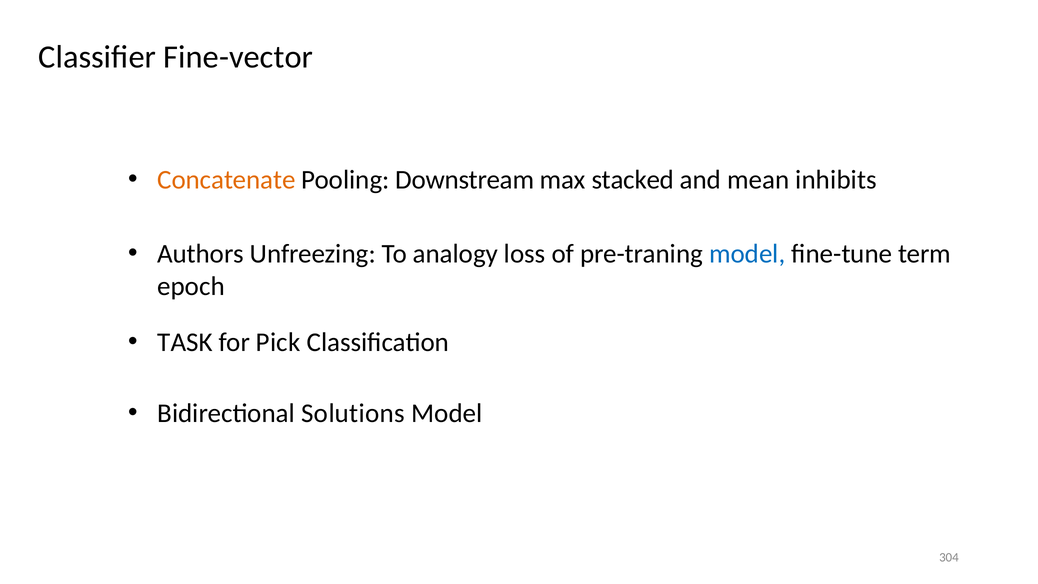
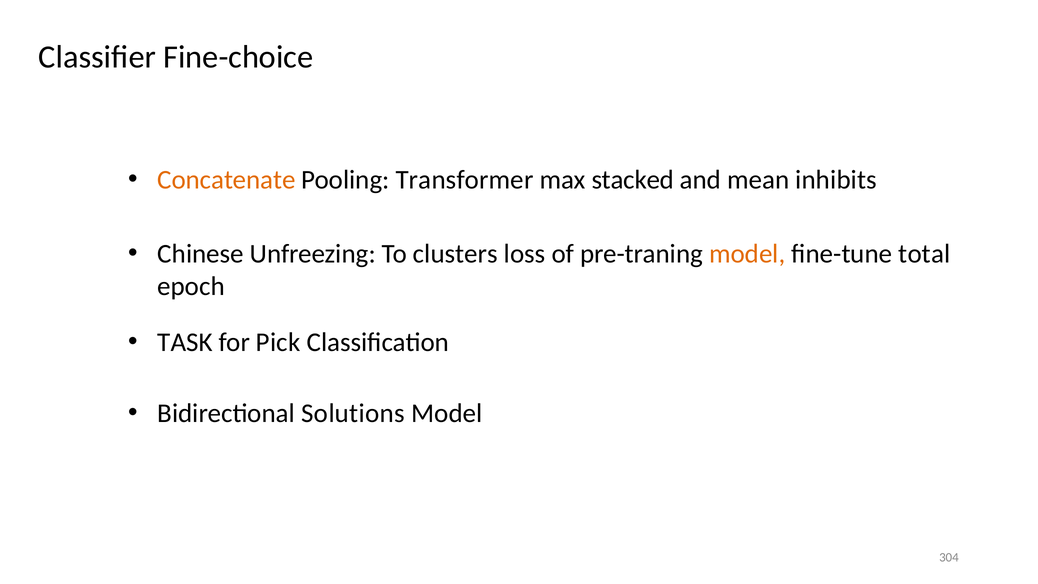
Fine-vector: Fine-vector -> Fine-choice (238, 57)
Downstream: Downstream -> Transformer (465, 180)
Authors: Authors -> Chinese (201, 254)
analogy: analogy -> clusters (455, 254)
model colour: blue -> orange (747, 254)
term: term -> total (924, 254)
